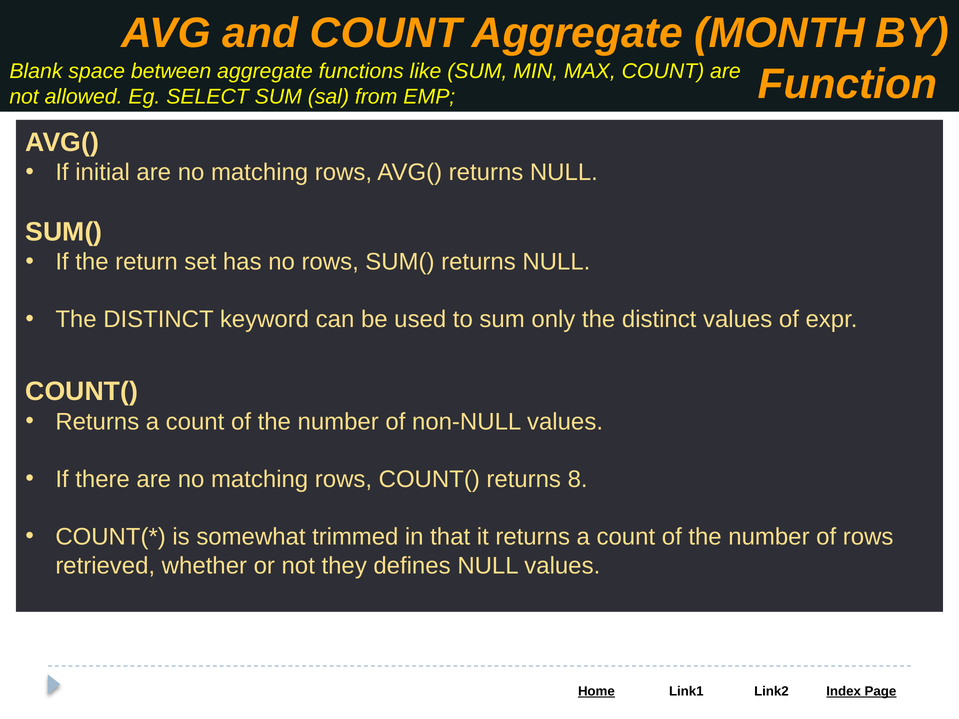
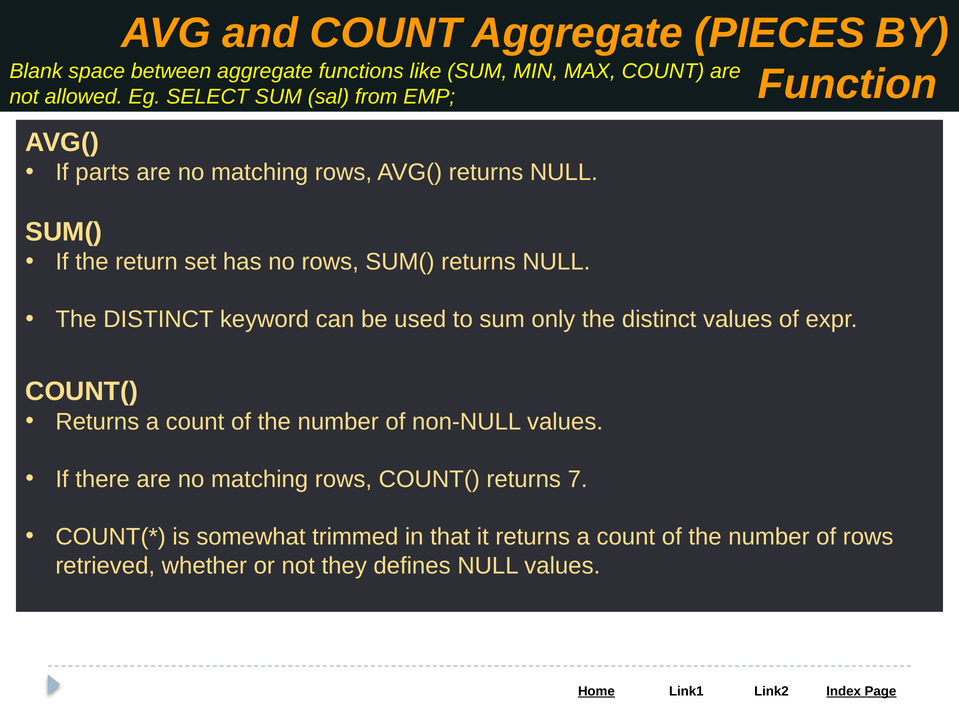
MONTH: MONTH -> PIECES (780, 33)
initial: initial -> parts (102, 173)
8: 8 -> 7 (578, 480)
